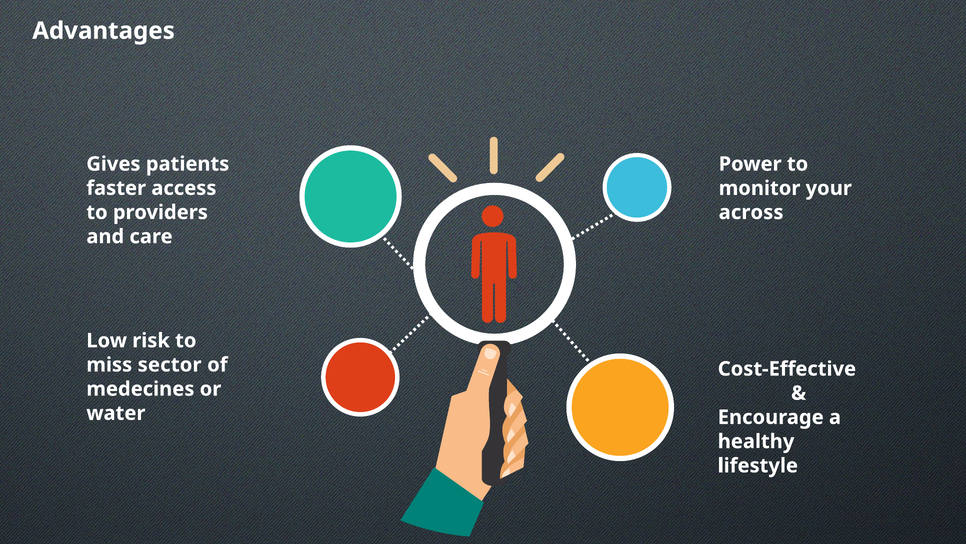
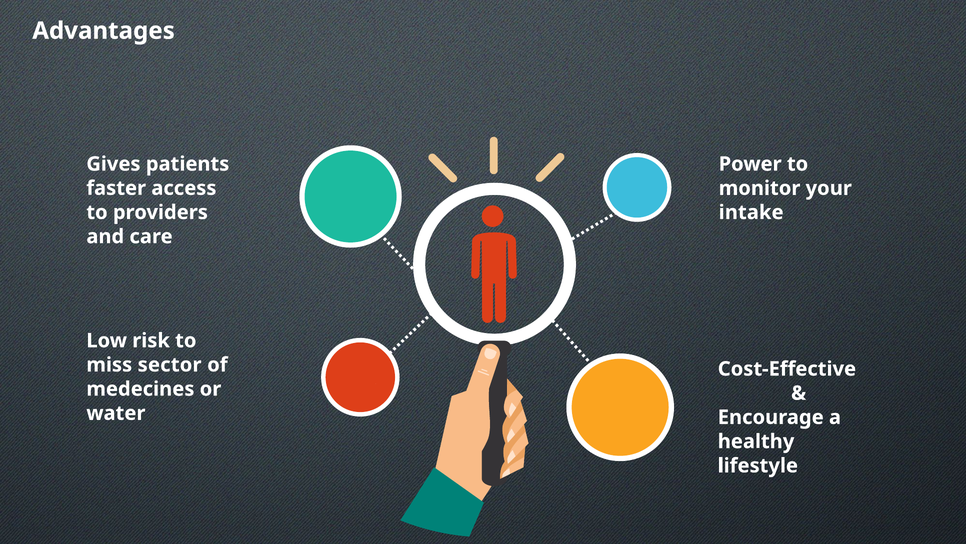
across: across -> intake (751, 212)
